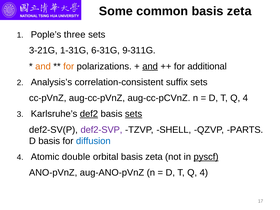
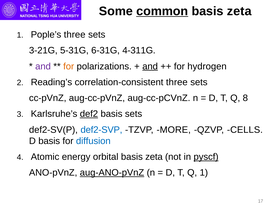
common underline: none -> present (162, 11)
1-31G: 1-31G -> 5-31G (74, 50)
9-311G: 9-311G -> 4-311G (139, 50)
and colour: orange -> purple (43, 66)
additional: additional -> hydrogen (207, 66)
Analysis’s: Analysis’s -> Reading’s (51, 82)
correlation-consistent suffix: suffix -> three (177, 82)
4: 4 -> 8 (245, 98)
sets underline: present -> none (134, 114)
def2-SVP colour: purple -> blue (101, 130)
SHELL: SHELL -> MORE (174, 130)
PARTS: PARTS -> CELLS (245, 130)
double: double -> energy (76, 157)
aug-ANO-pVnZ underline: none -> present (112, 173)
4: 4 -> 1 (204, 173)
